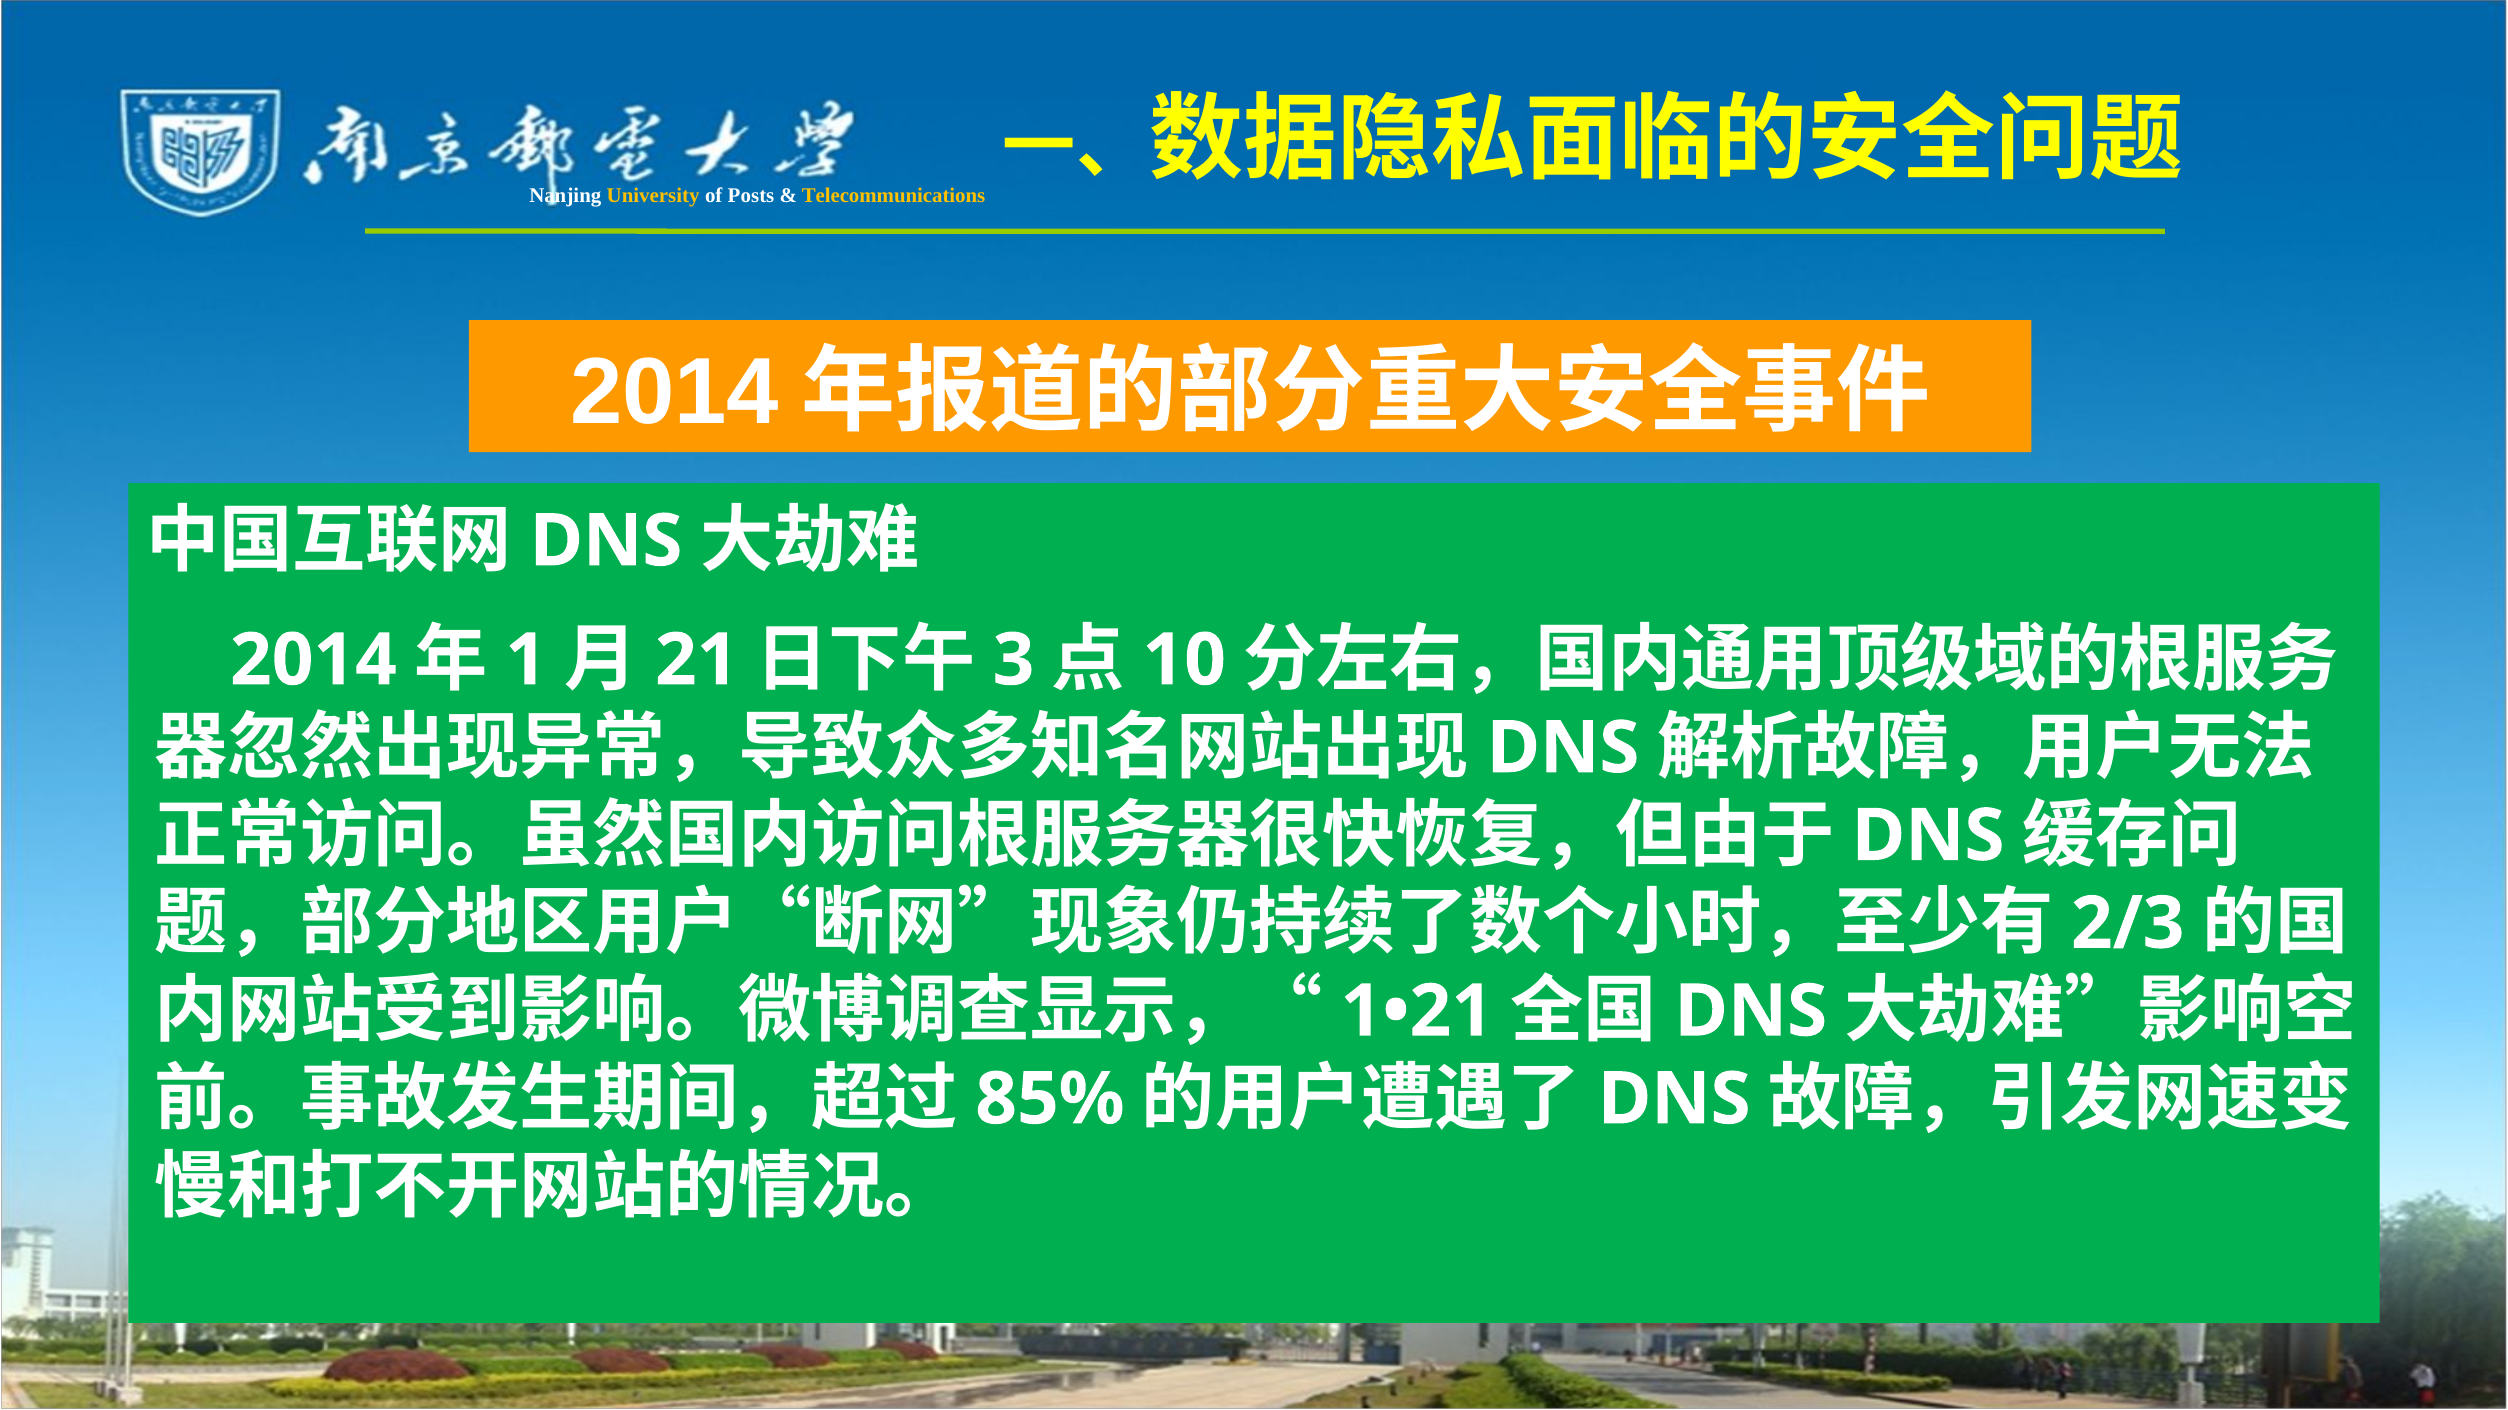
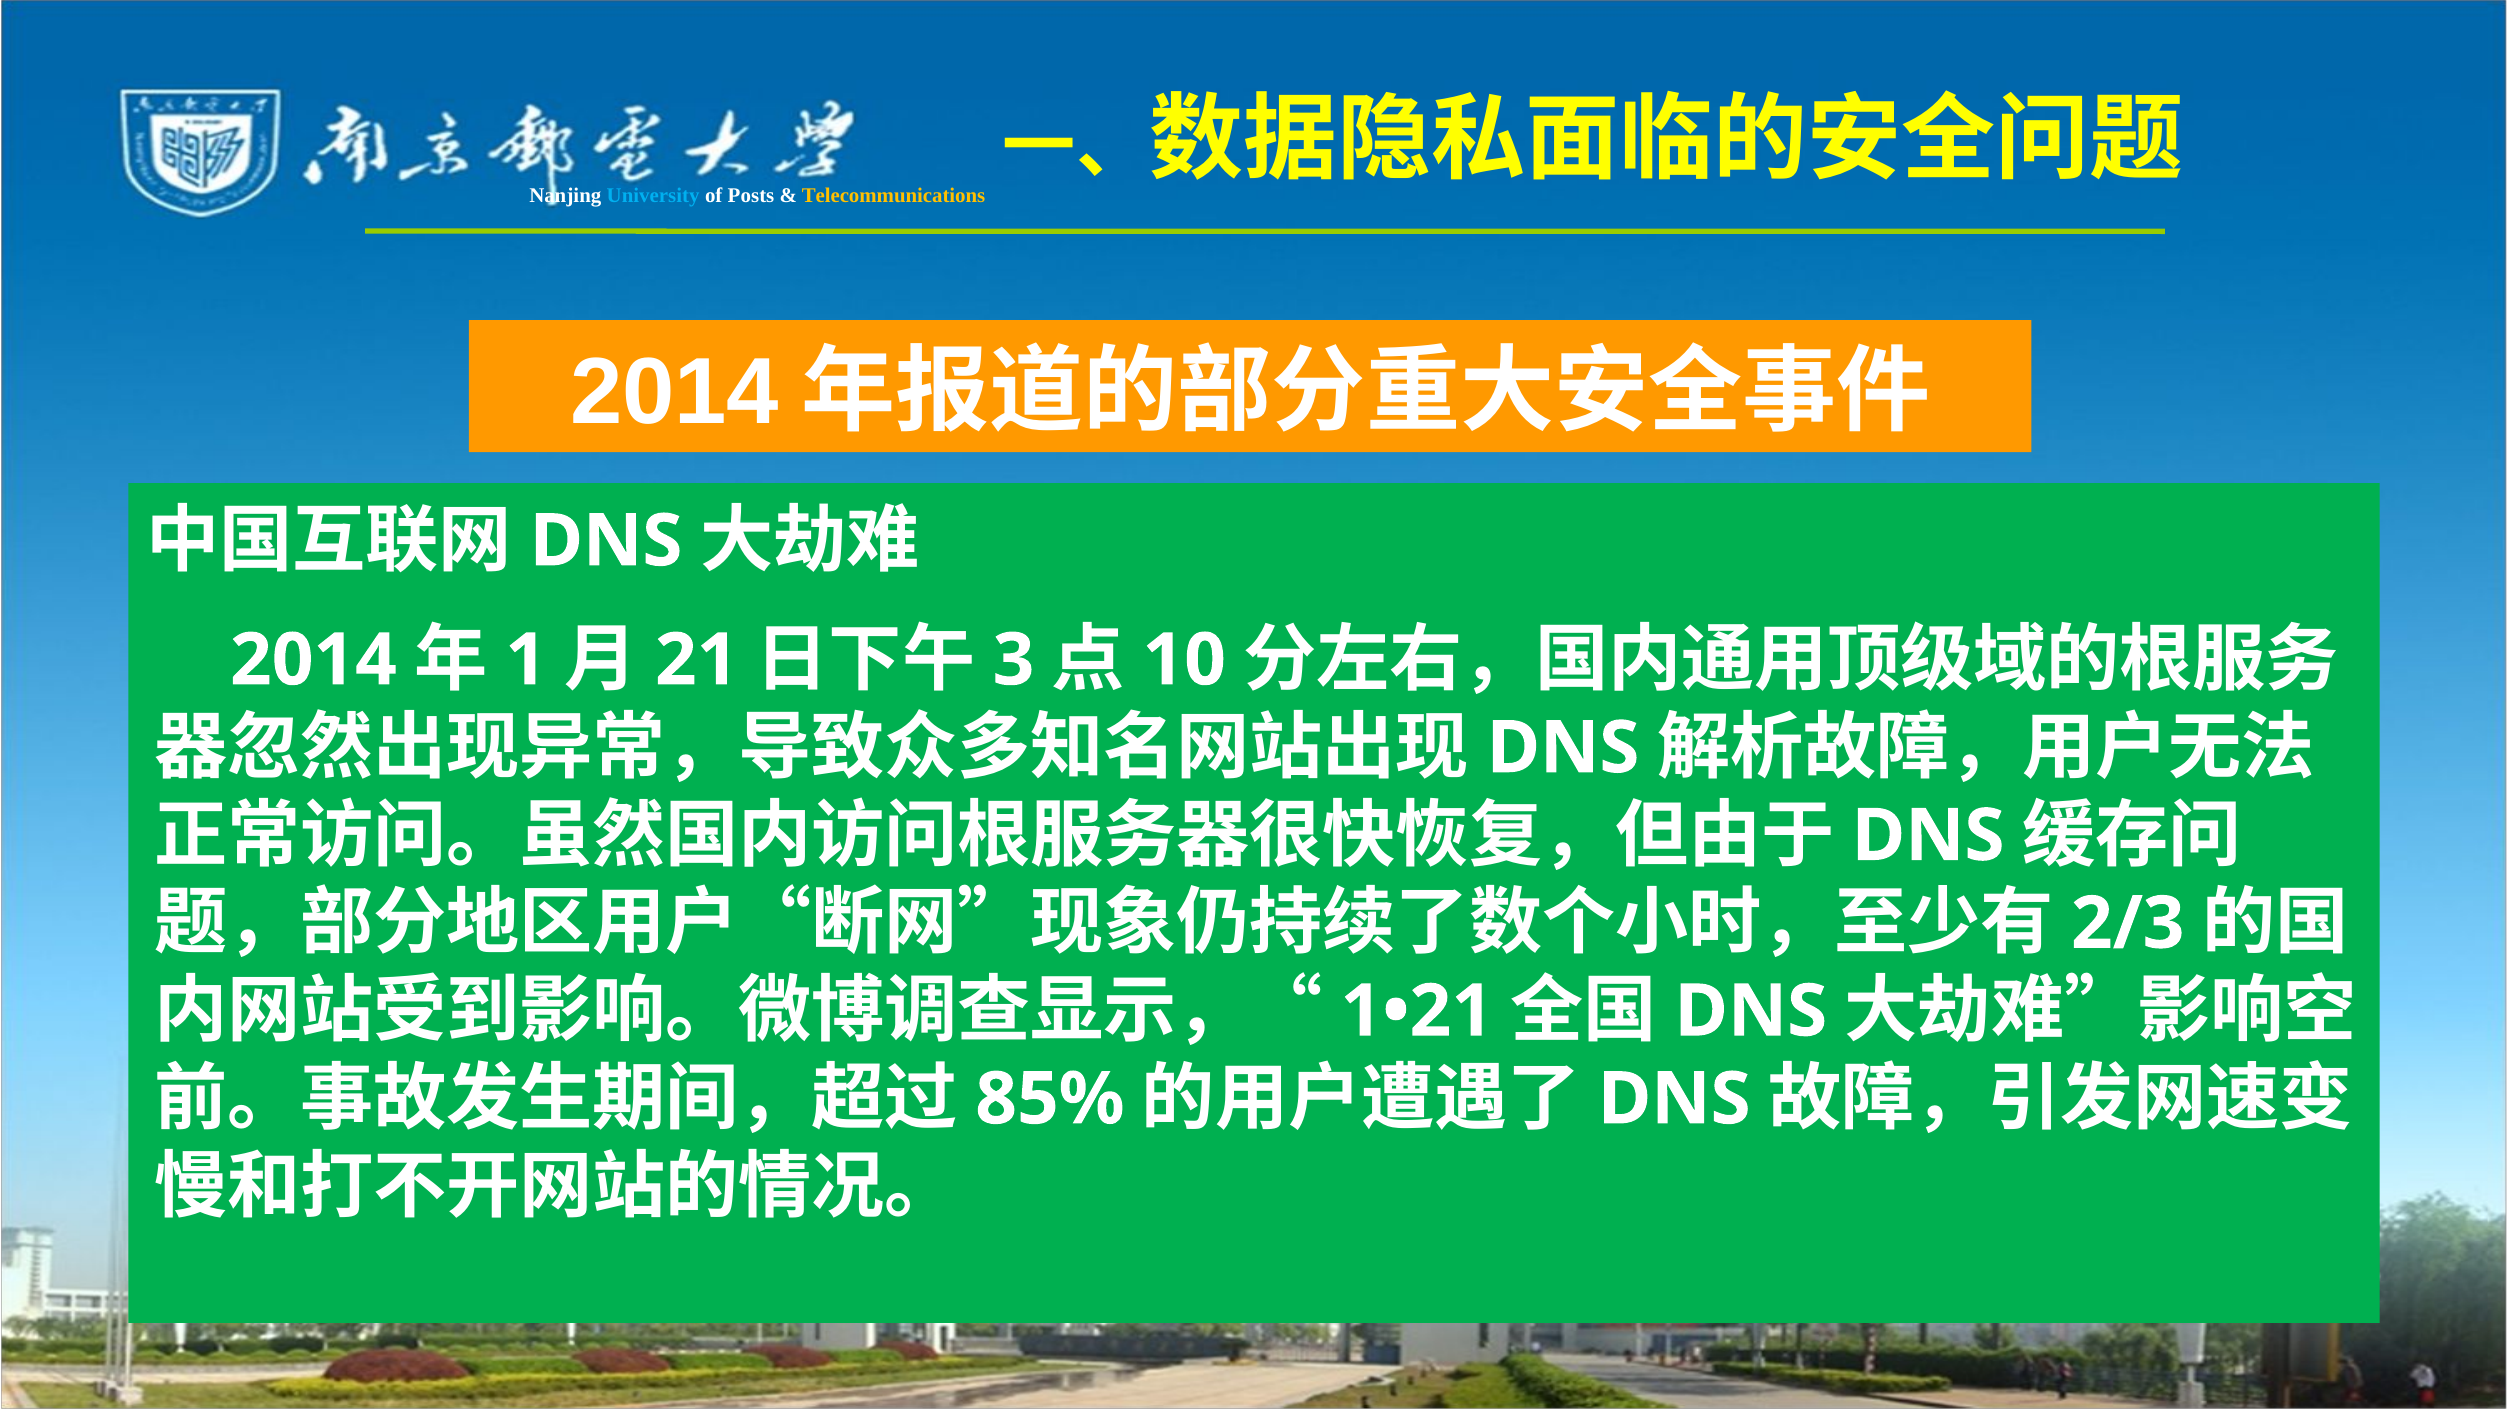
University colour: yellow -> light blue (653, 195)
